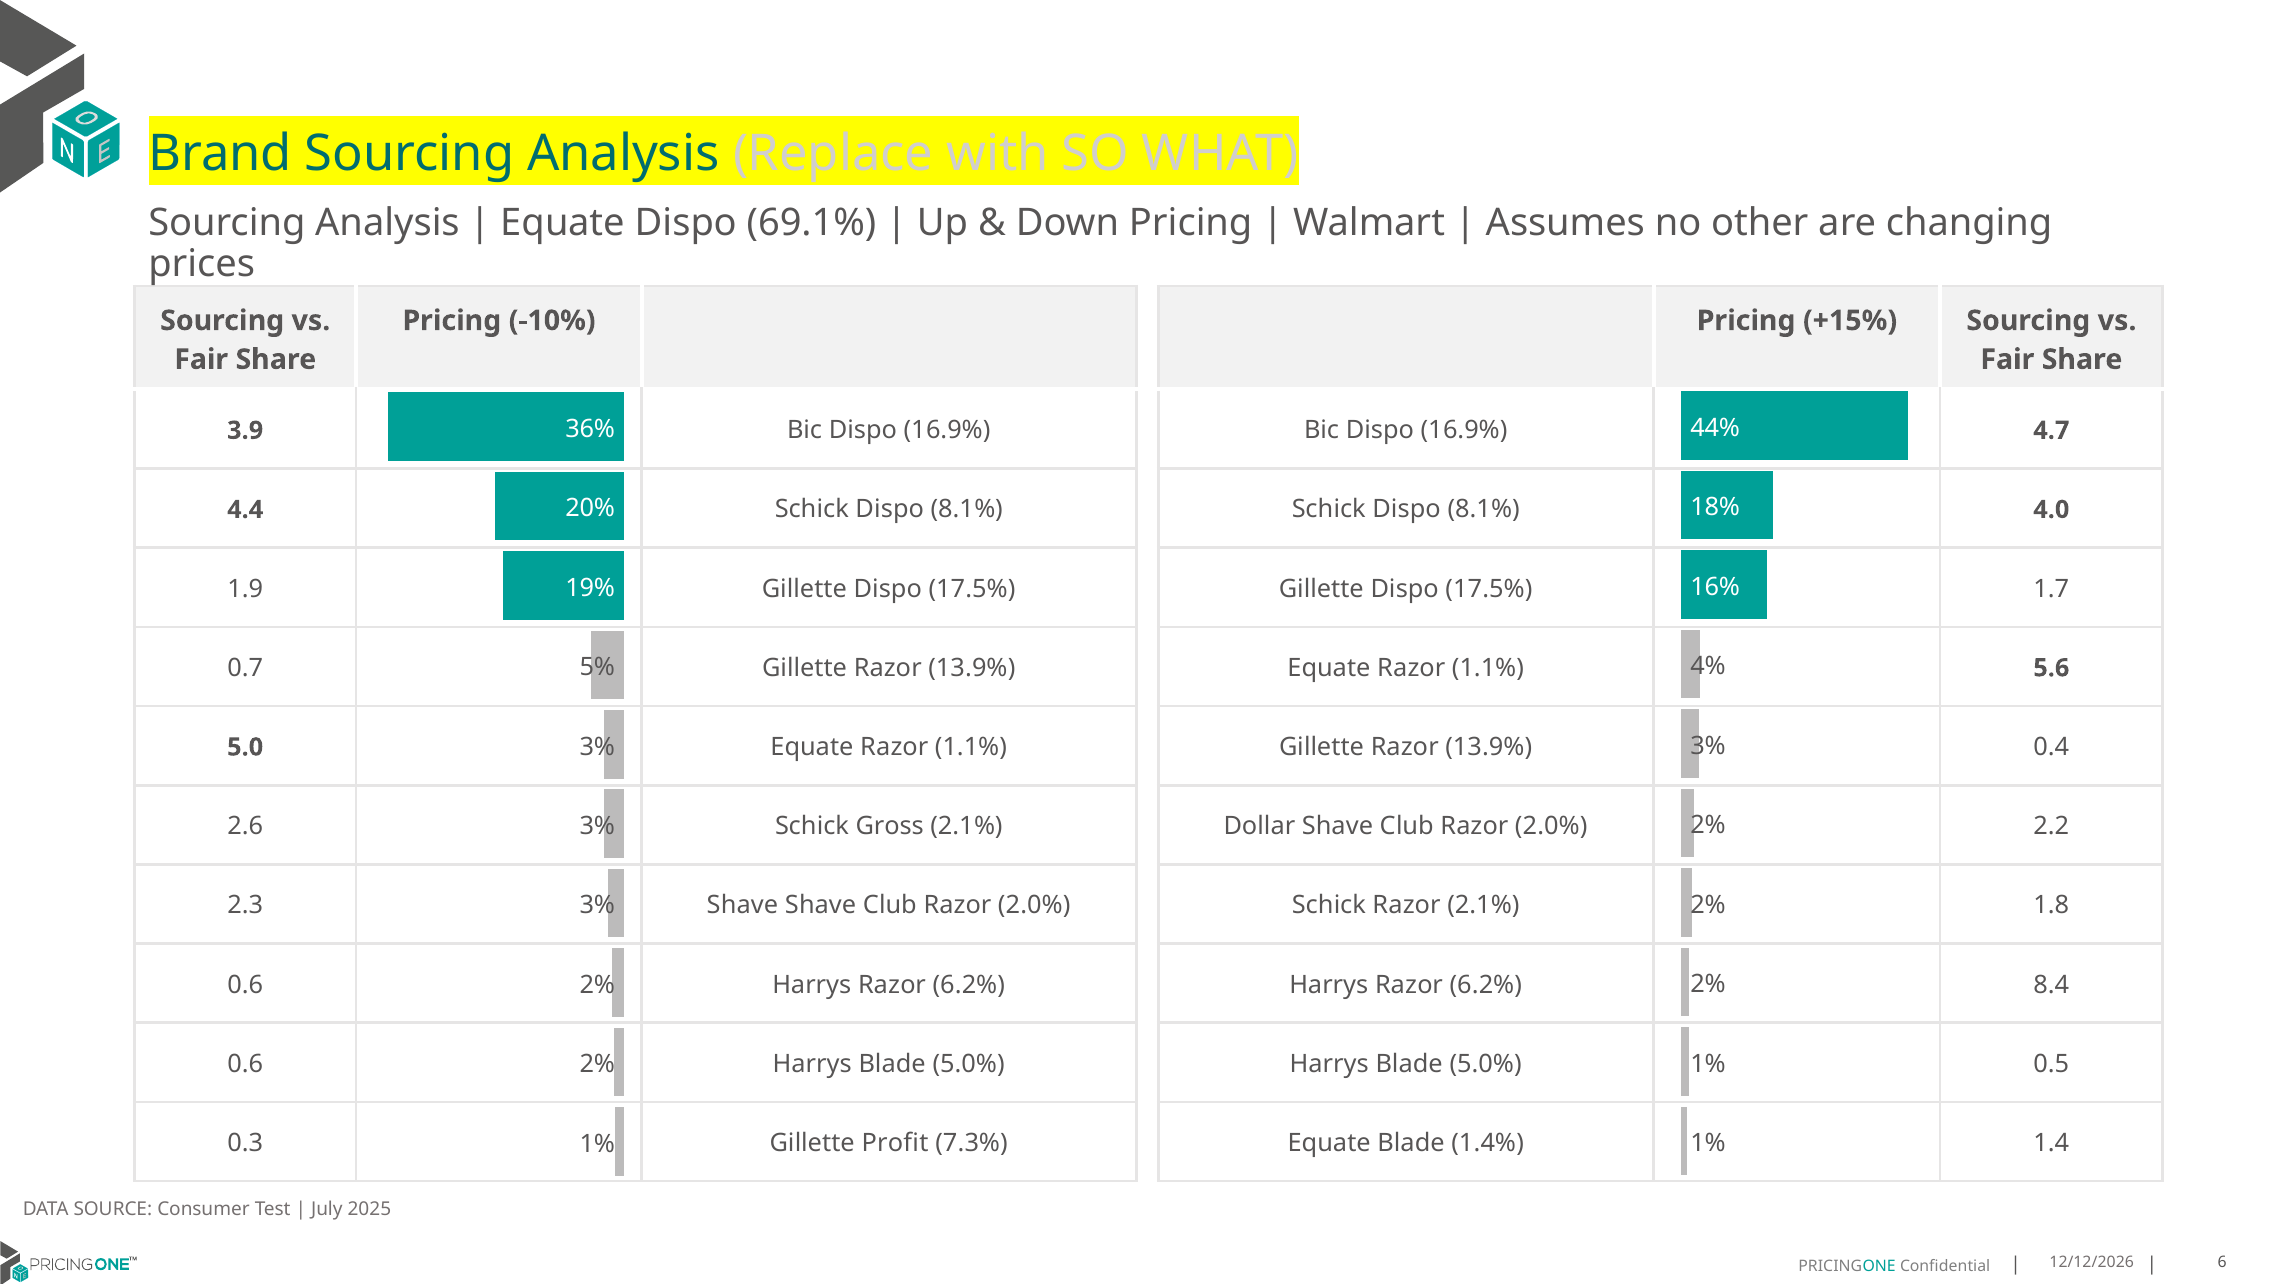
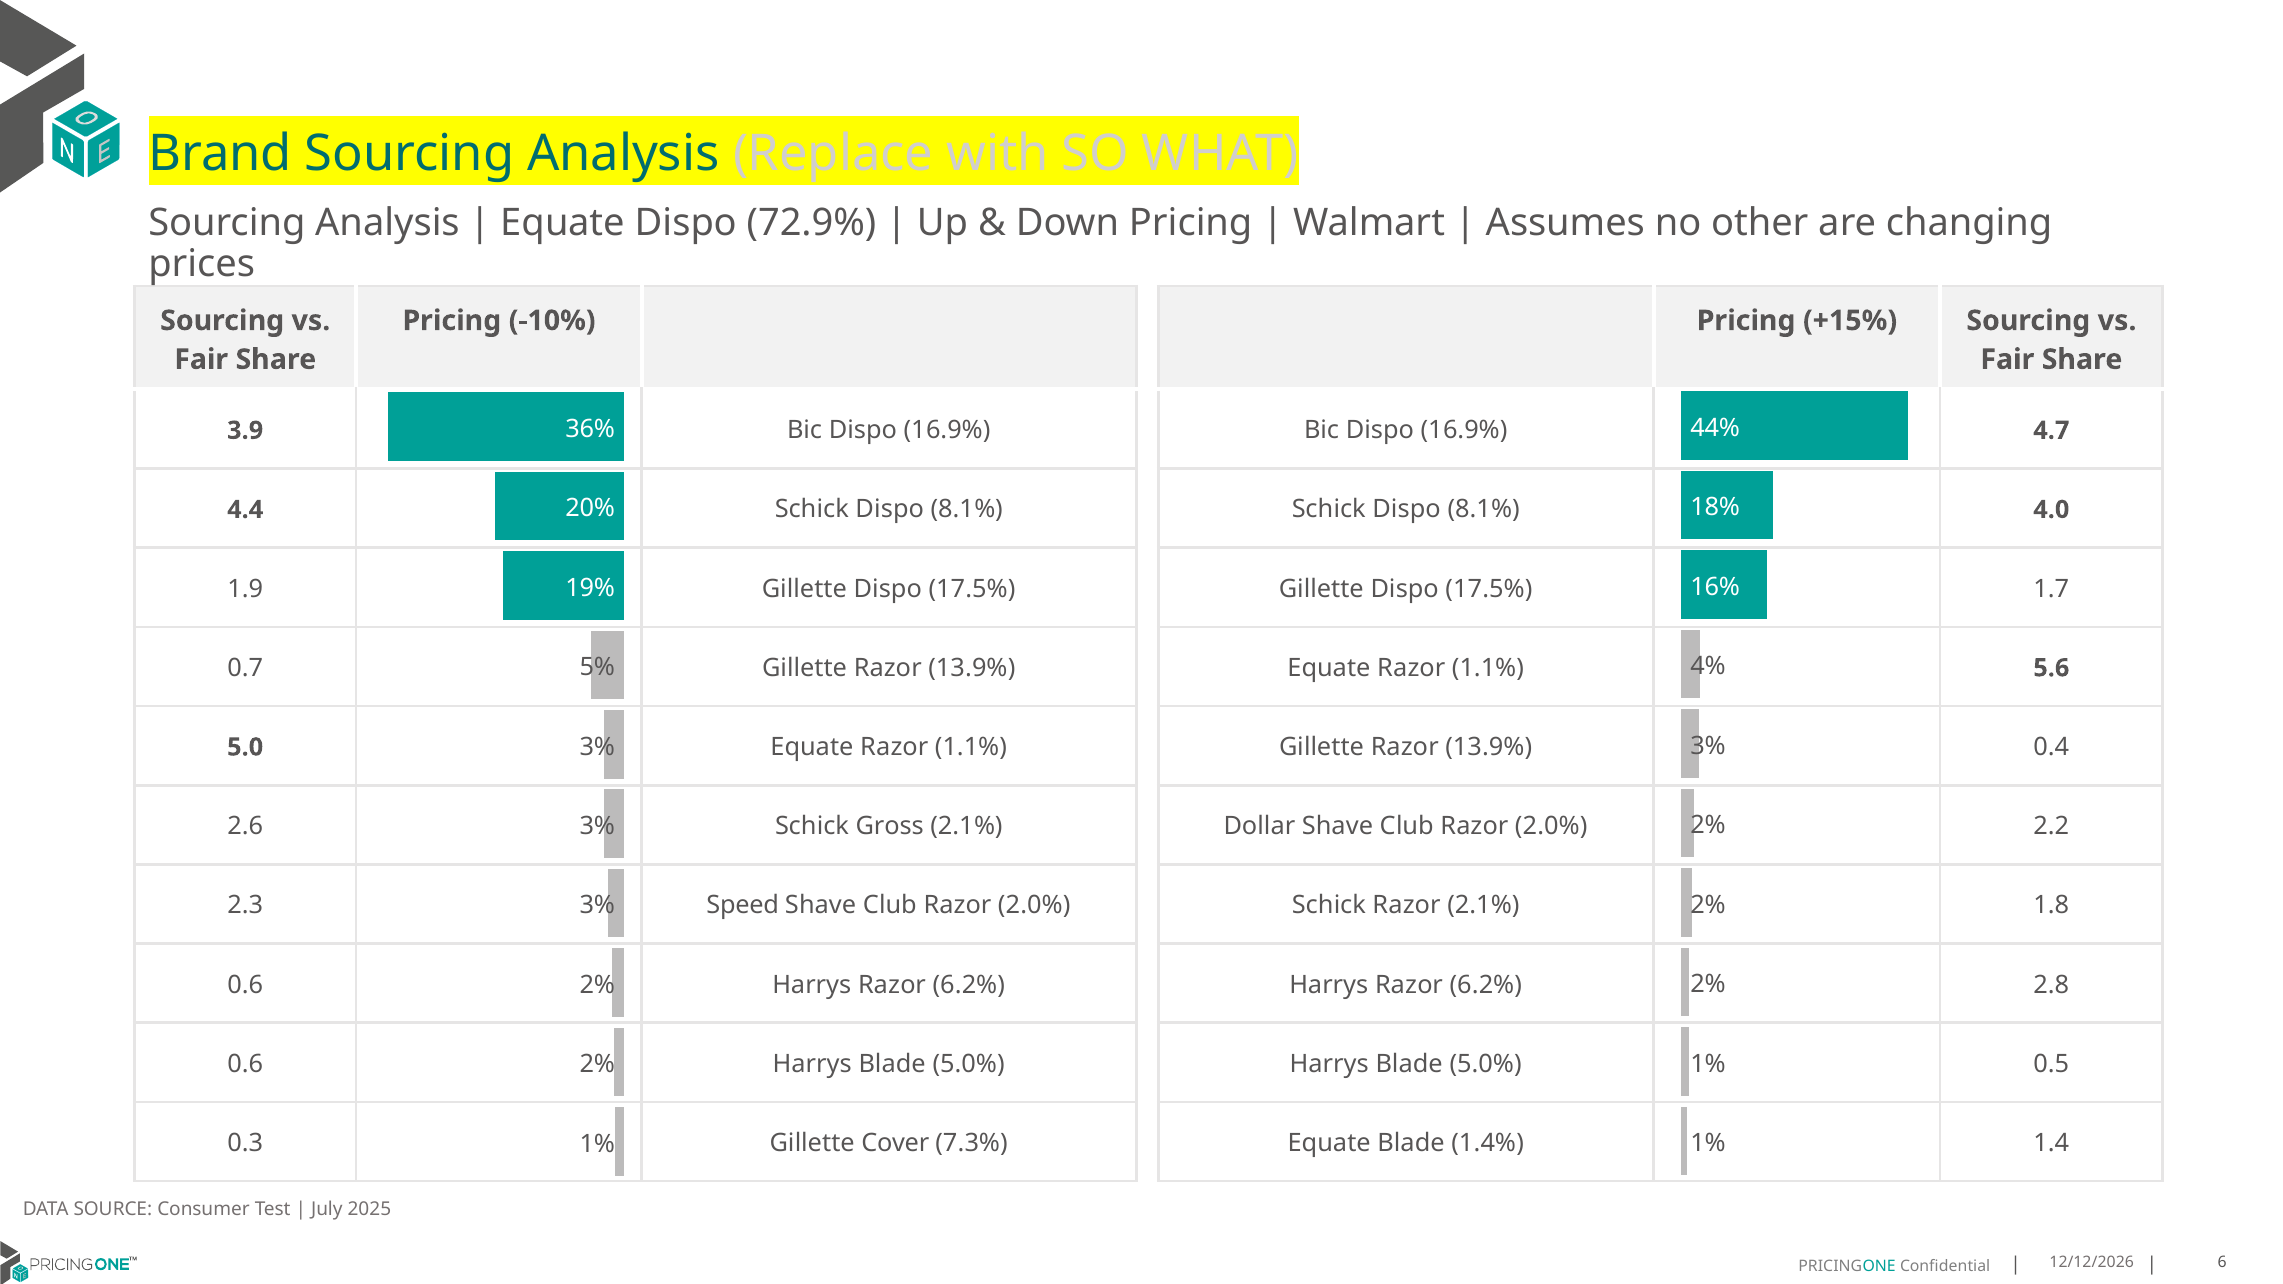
69.1%: 69.1% -> 72.9% (812, 223)
2.3 Shave: Shave -> Speed (743, 906)
8.4: 8.4 -> 2.8 (2051, 985)
Profit: Profit -> Cover (895, 1143)
